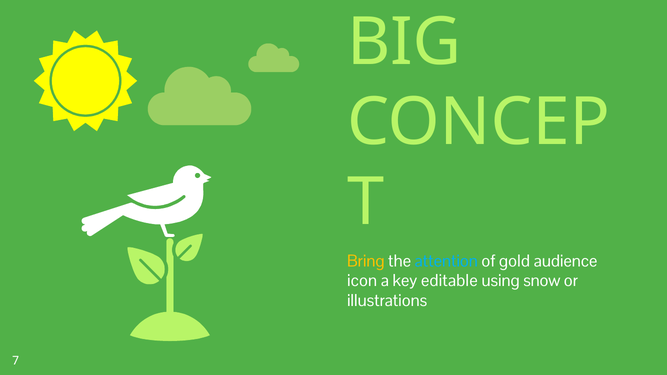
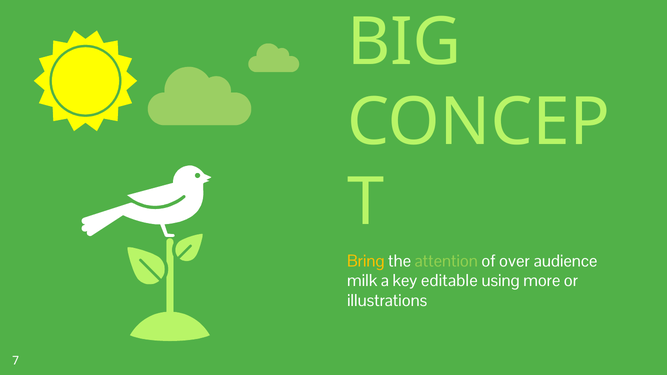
attention colour: light blue -> light green (446, 261)
gold: gold -> over (514, 261)
icon: icon -> milk (362, 281)
snow: snow -> more (542, 281)
